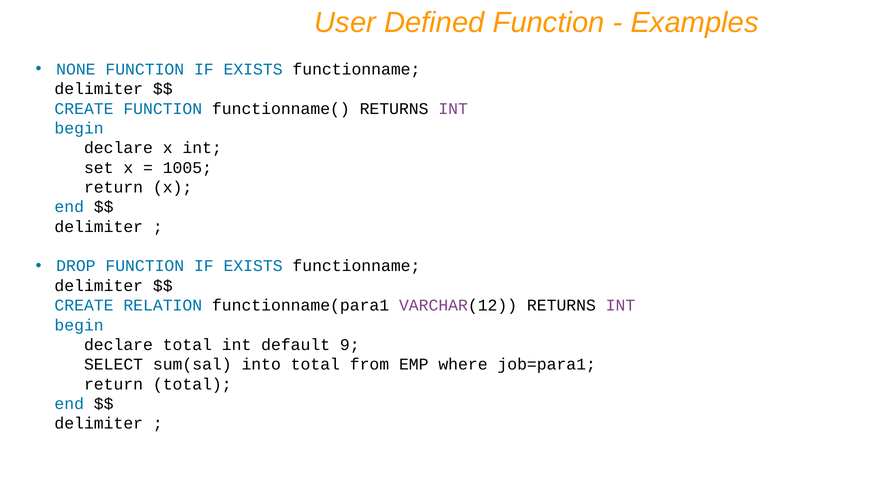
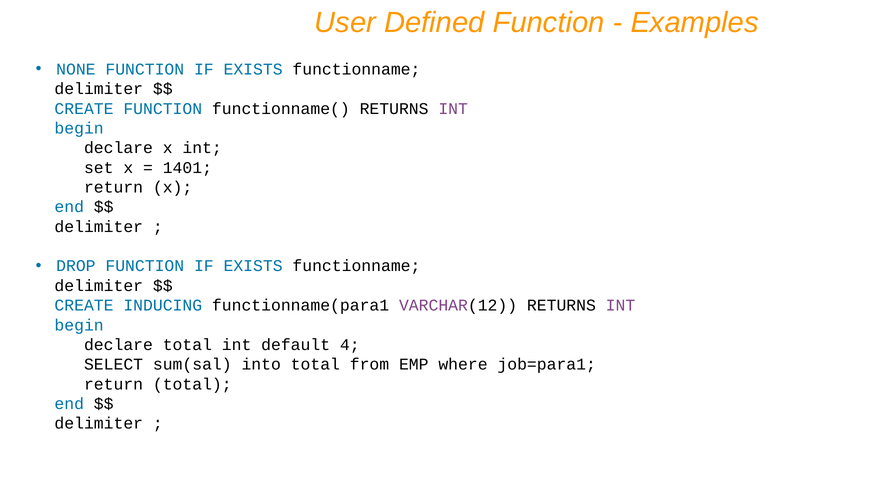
1005: 1005 -> 1401 (187, 168)
RELATION: RELATION -> INDUCING (163, 306)
9: 9 -> 4 (350, 345)
